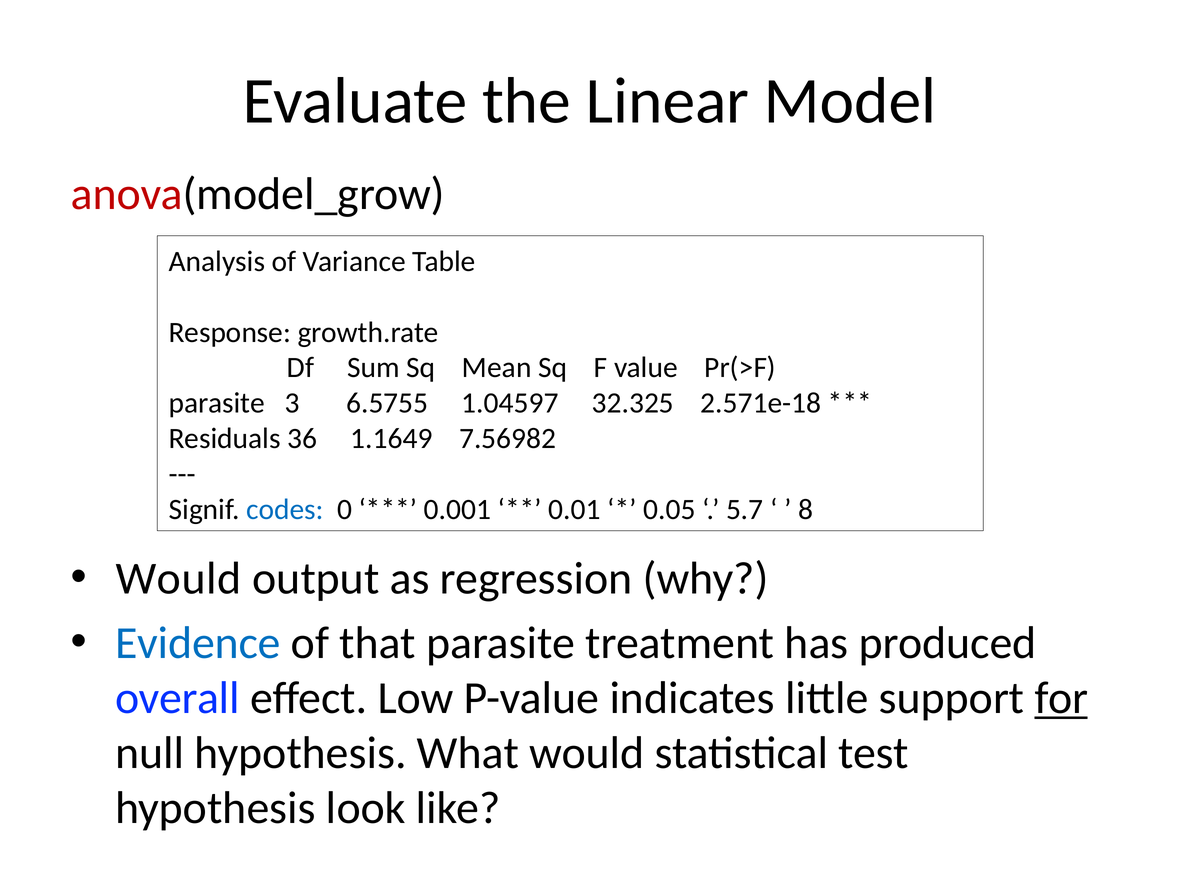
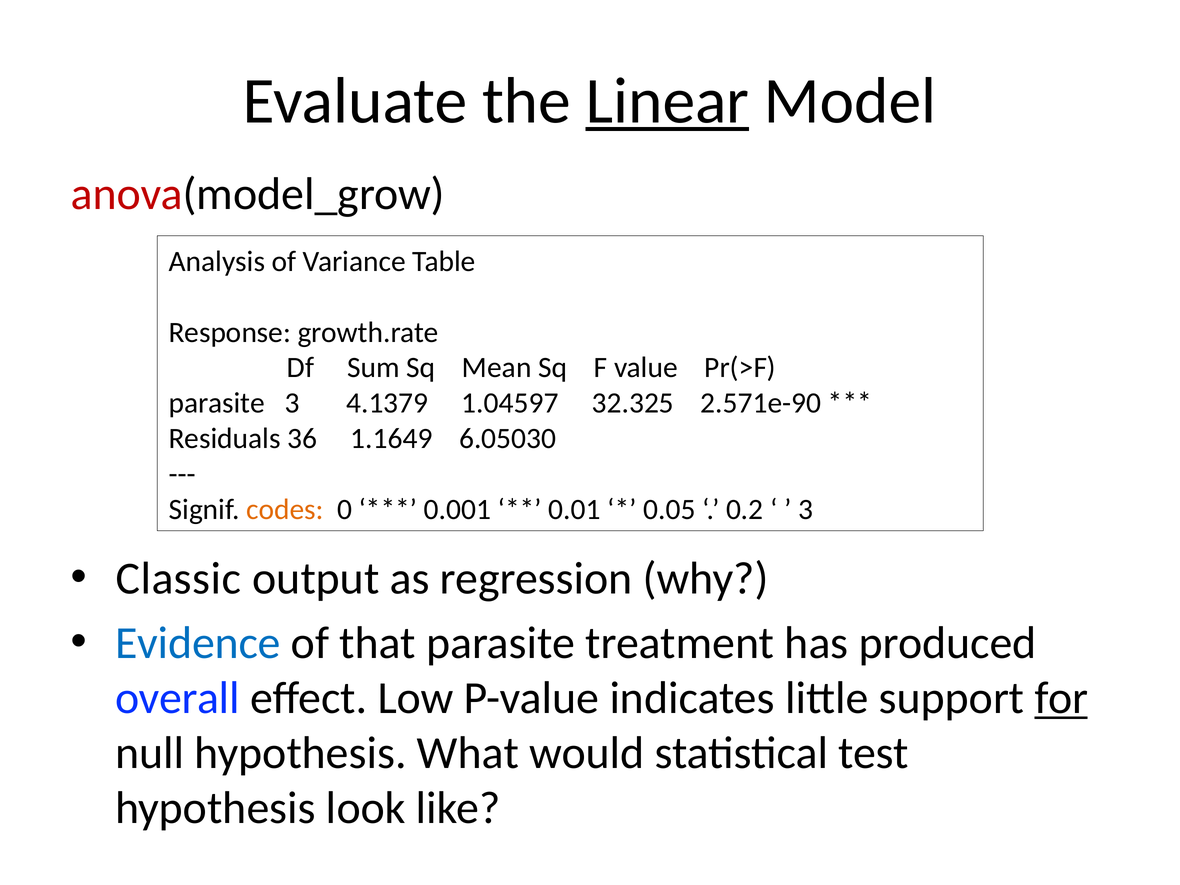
Linear underline: none -> present (667, 101)
6.5755: 6.5755 -> 4.1379 (387, 403)
2.571e-18: 2.571e-18 -> 2.571e-90 (761, 403)
7.56982: 7.56982 -> 6.05030 (508, 439)
codes colour: blue -> orange (285, 509)
5.7: 5.7 -> 0.2 (745, 509)
8: 8 -> 3 (806, 509)
Would: Would -> Classic (178, 579)
